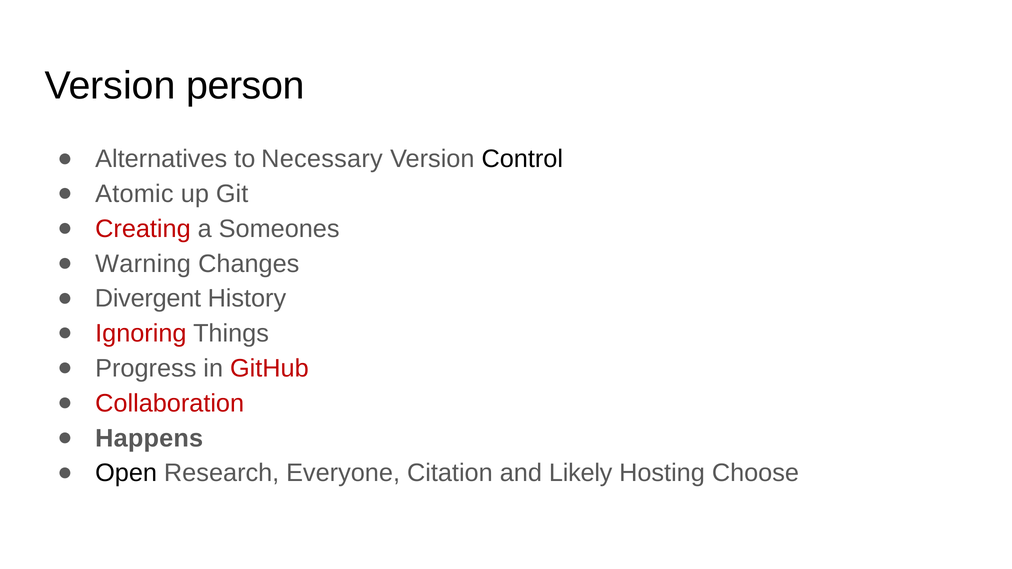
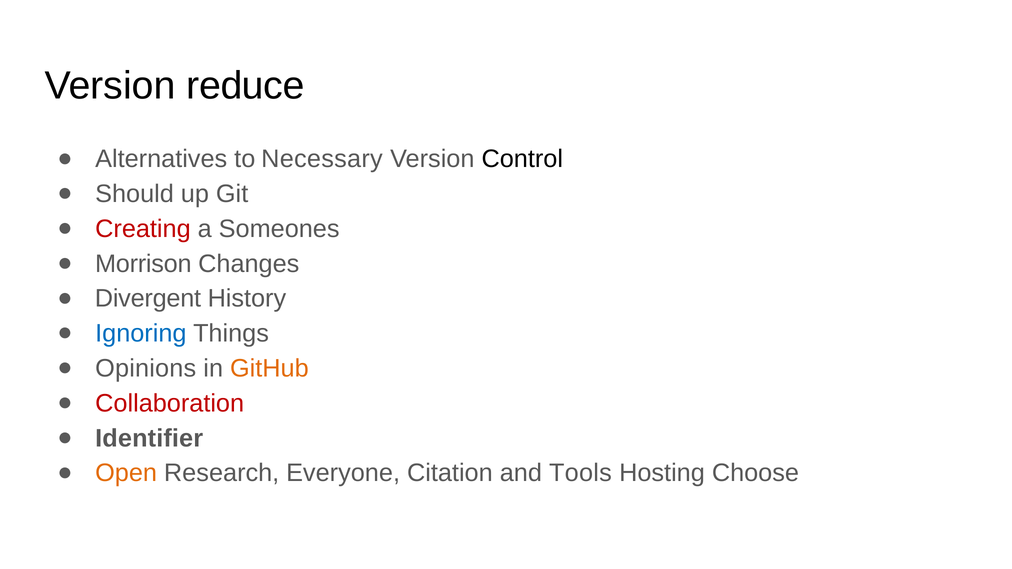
person: person -> reduce (245, 86)
Atomic: Atomic -> Should (135, 194)
Warning: Warning -> Morrison (143, 264)
Ignoring colour: red -> blue (141, 334)
Progress: Progress -> Opinions (146, 369)
GitHub colour: red -> orange (269, 369)
Happens: Happens -> Identifier (149, 438)
Open colour: black -> orange (126, 473)
Likely: Likely -> Tools (580, 473)
